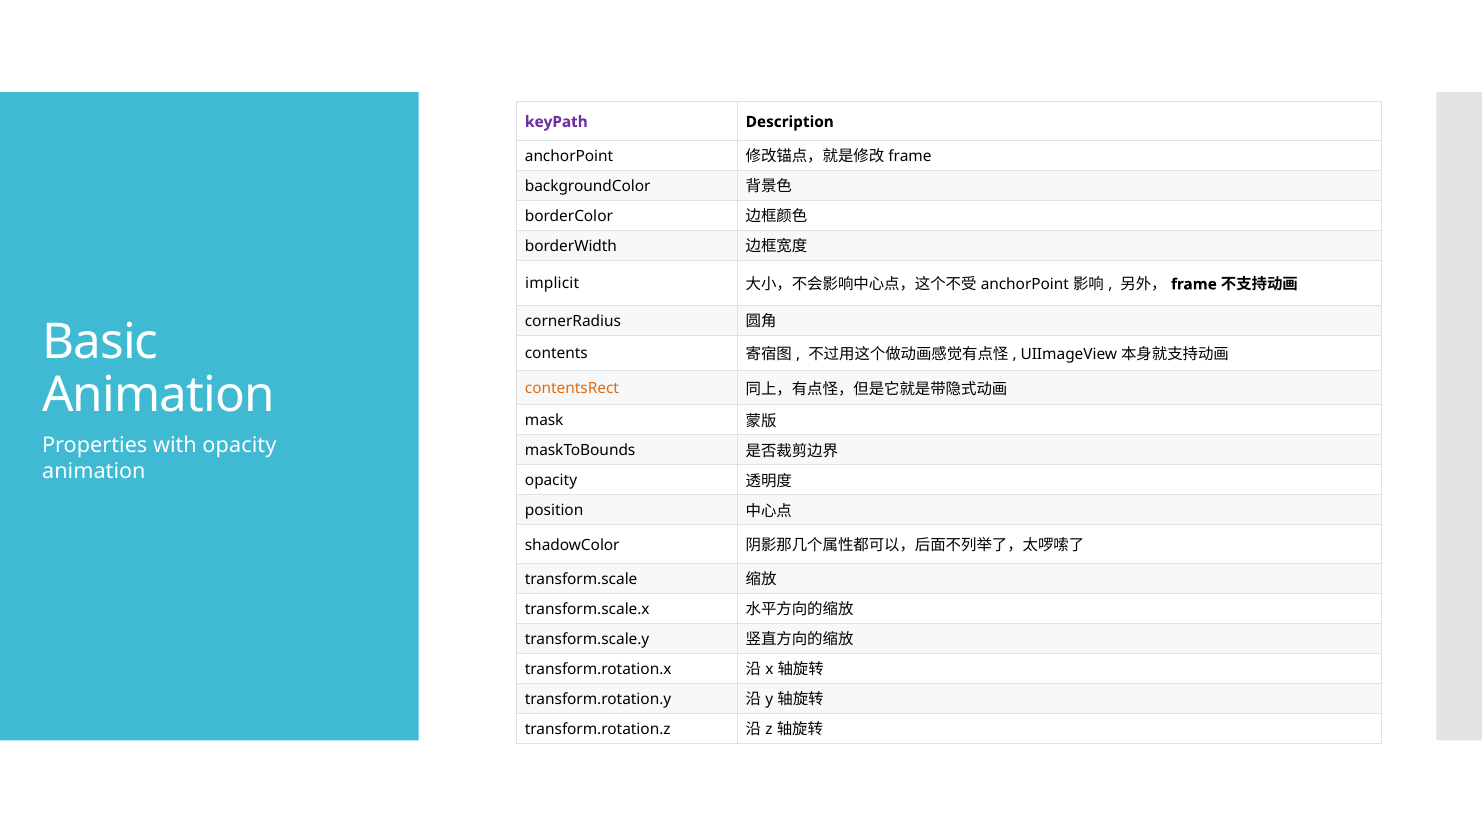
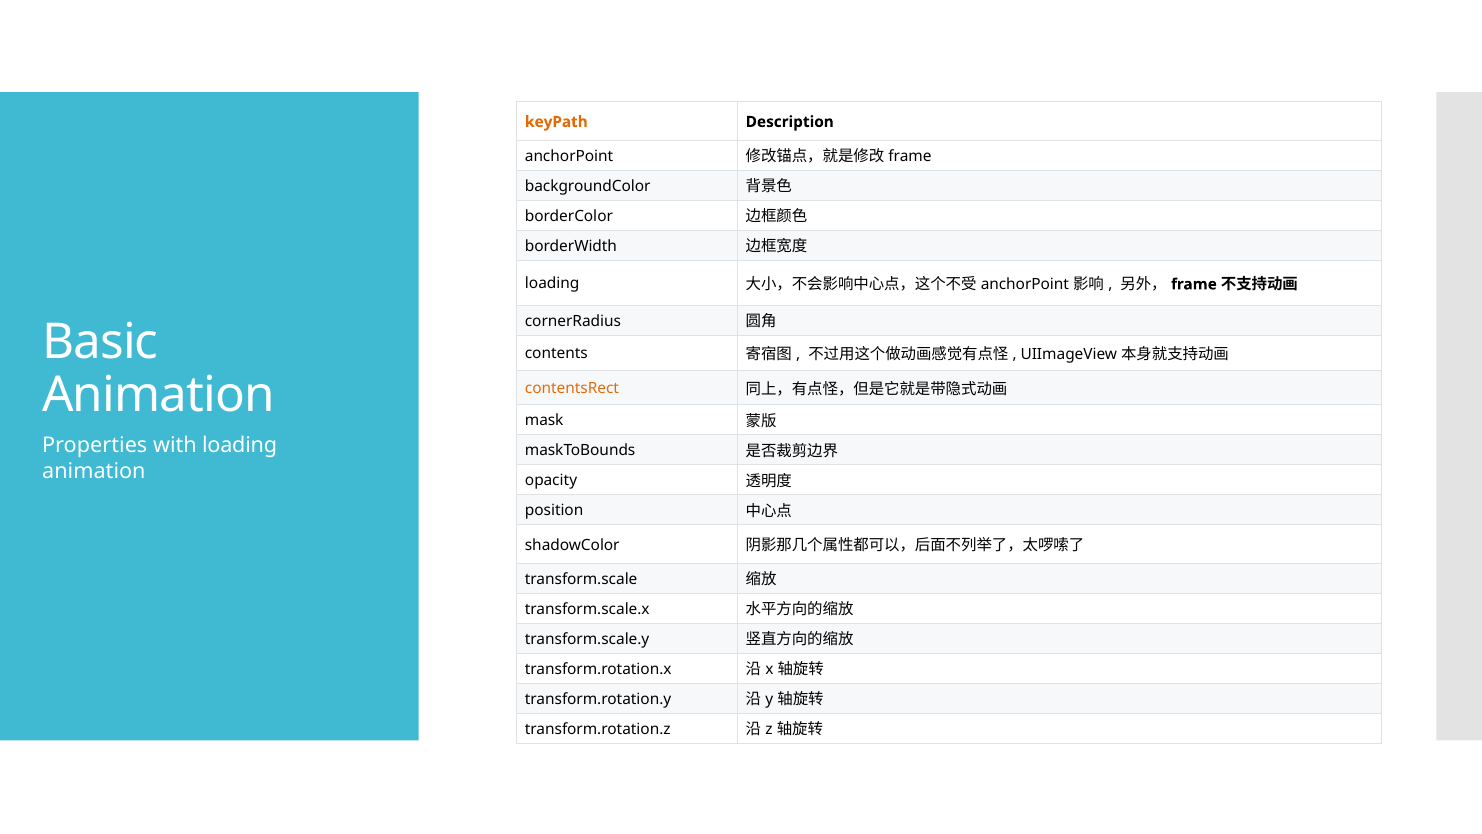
keyPath colour: purple -> orange (556, 122)
implicit: implicit -> loading (552, 284)
with opacity: opacity -> loading (240, 445)
